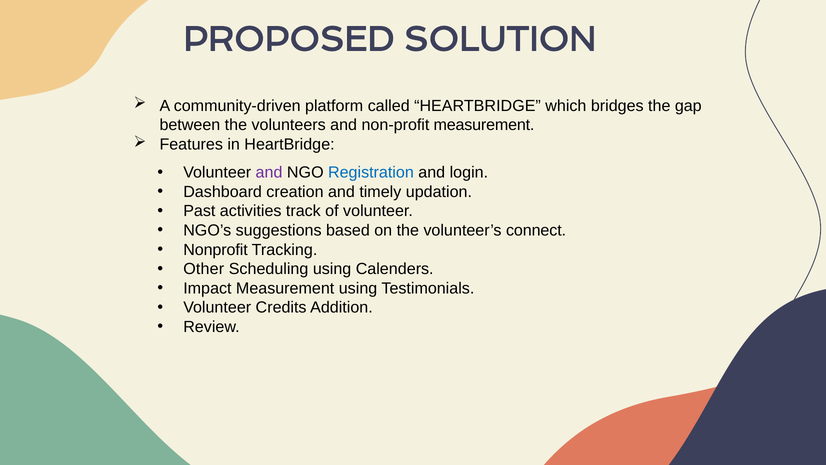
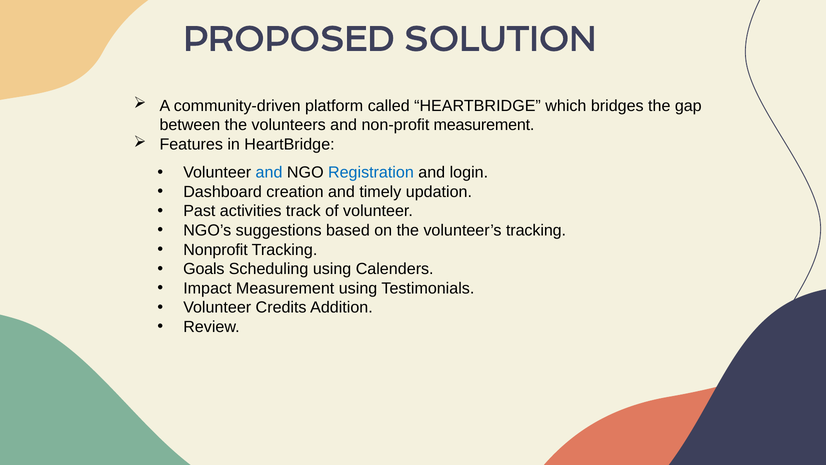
and colour: purple -> blue (269, 172)
volunteer’s connect: connect -> tracking (536, 230)
Other: Other -> Goals (204, 269)
